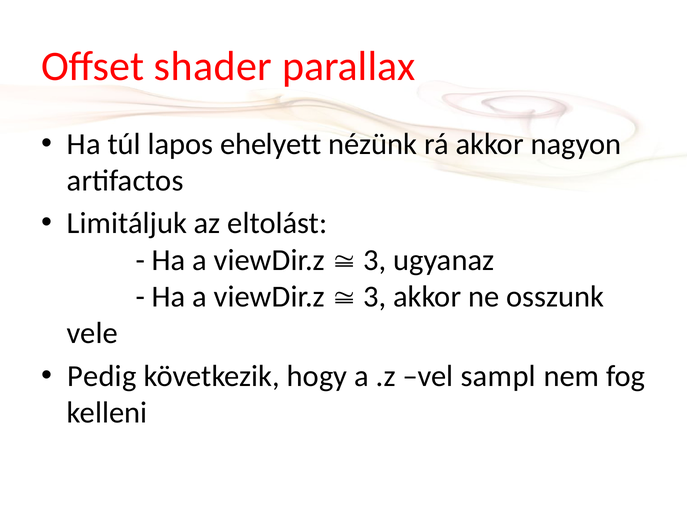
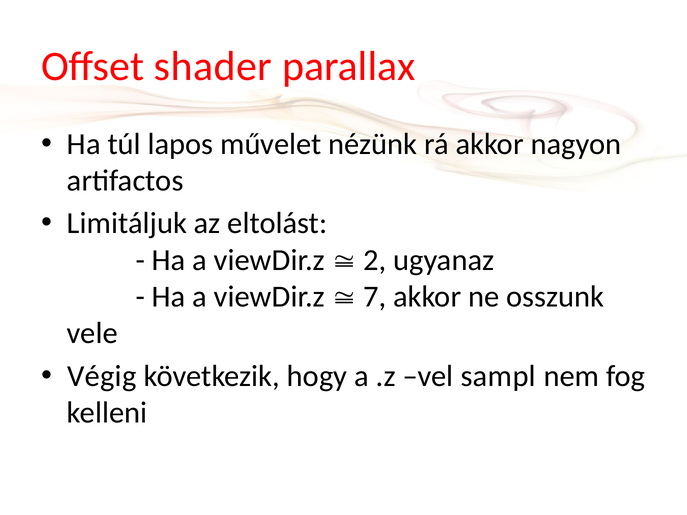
ehelyett: ehelyett -> művelet (271, 144)
3: 3 -> 2 (375, 260)
3: 3 -> 7 (375, 297)
Pedig: Pedig -> Végig (102, 376)
